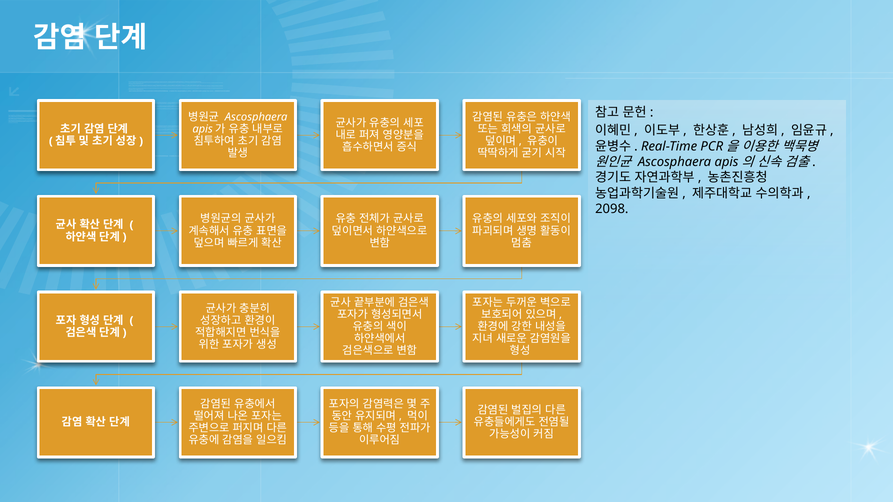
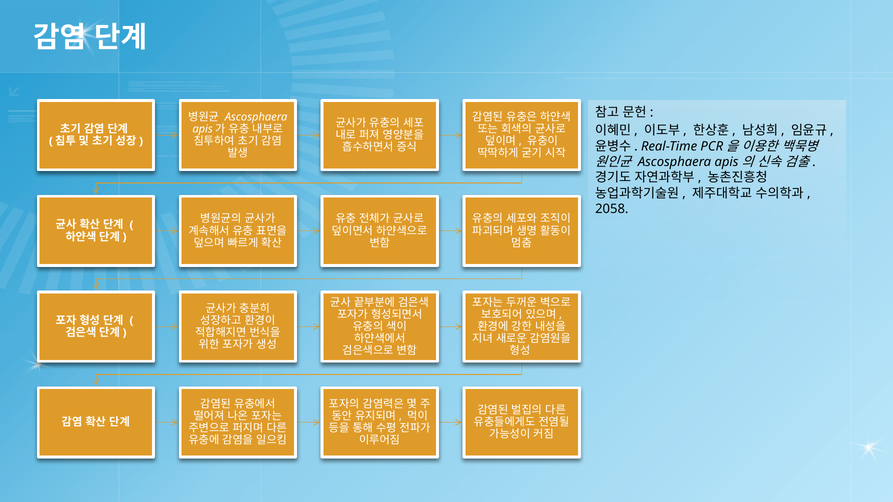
2098: 2098 -> 2058 (612, 209)
